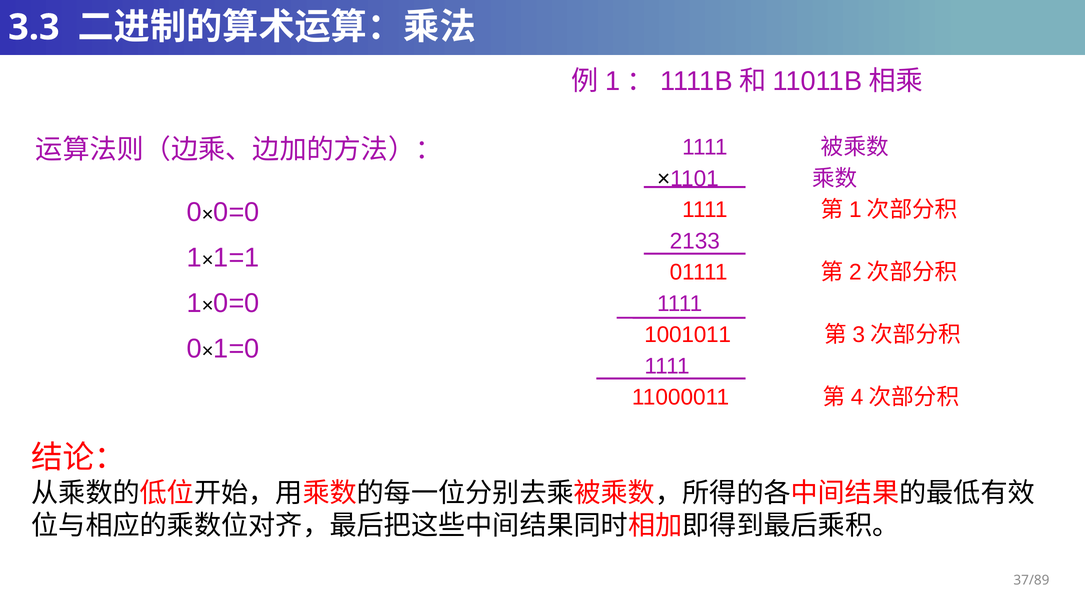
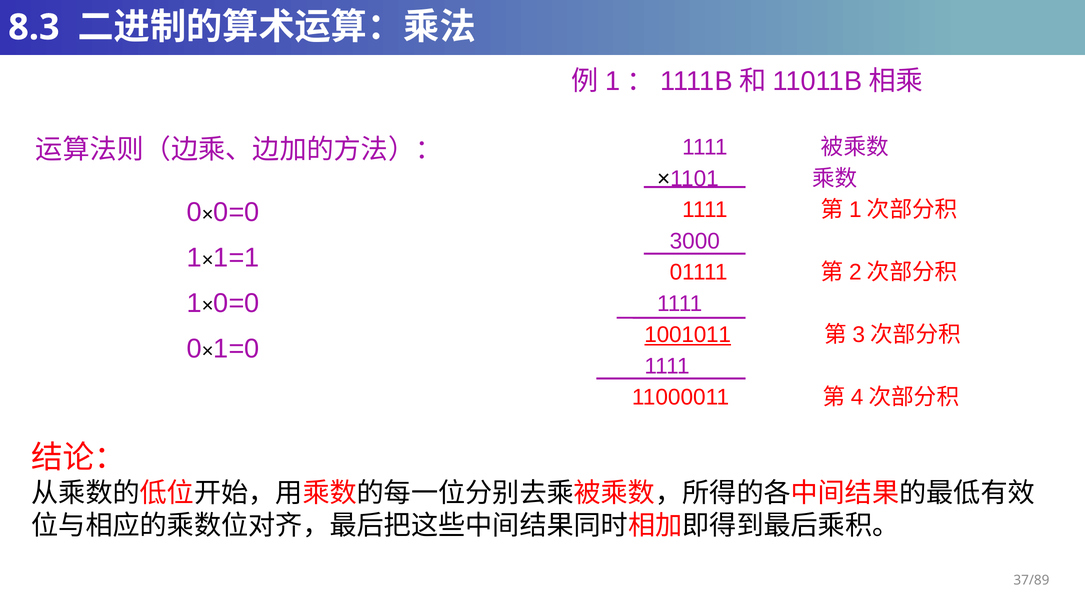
3.3: 3.3 -> 8.3 (34, 27)
2133: 2133 -> 3000 (695, 241)
1001011 underline: none -> present (688, 335)
